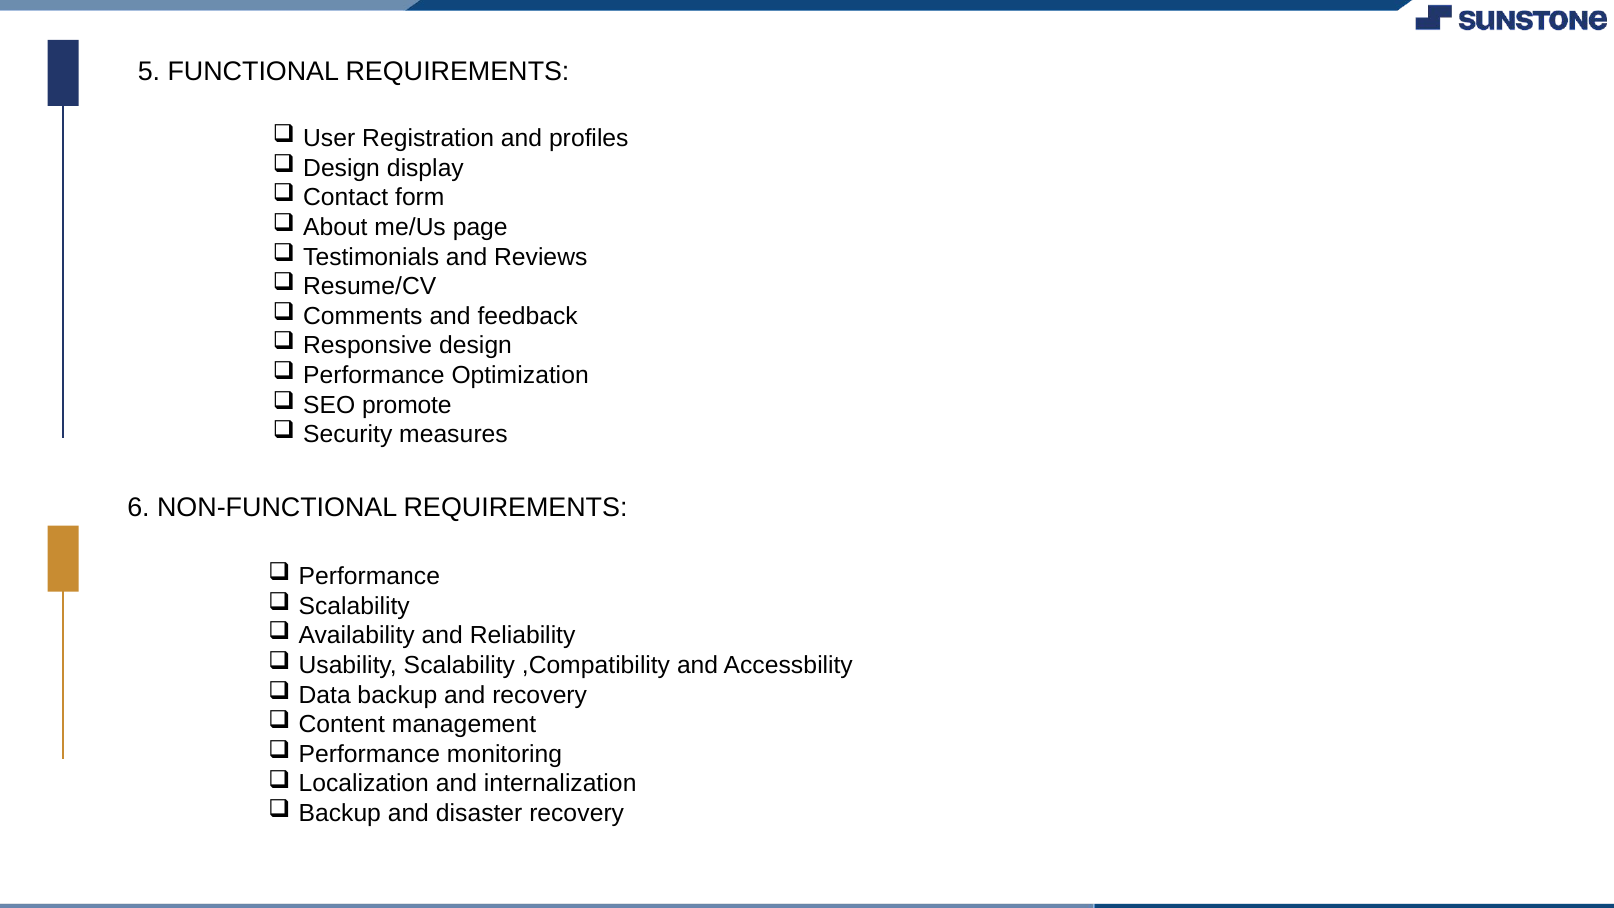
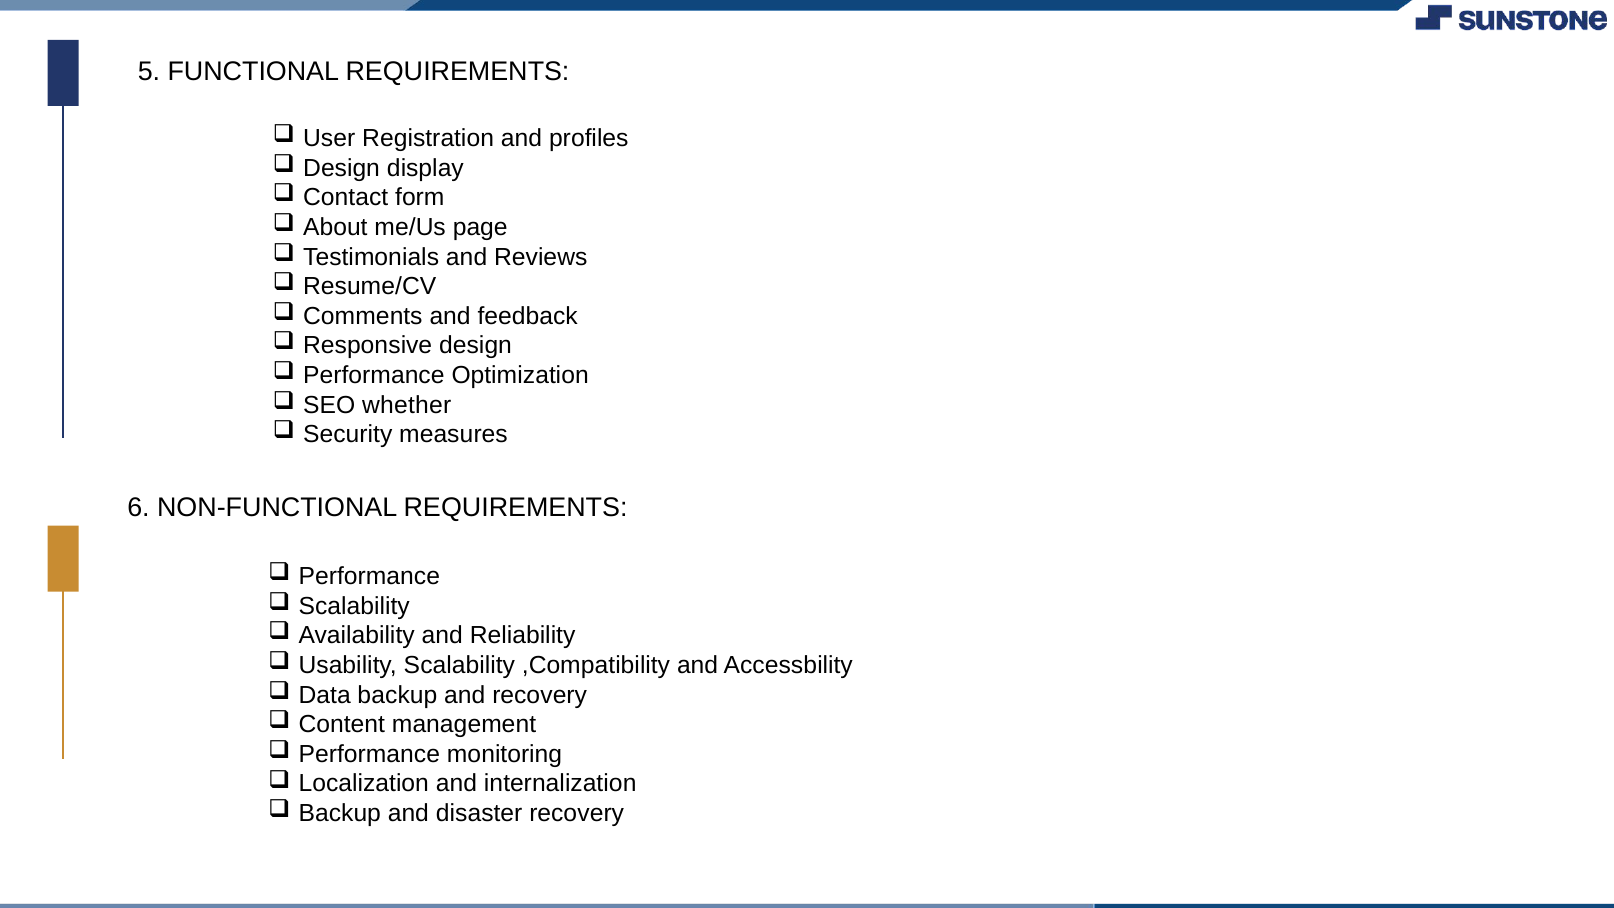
promote: promote -> whether (407, 405)
